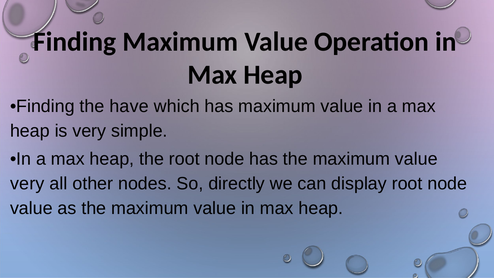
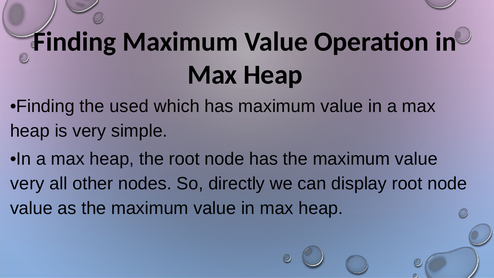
have: have -> used (129, 106)
